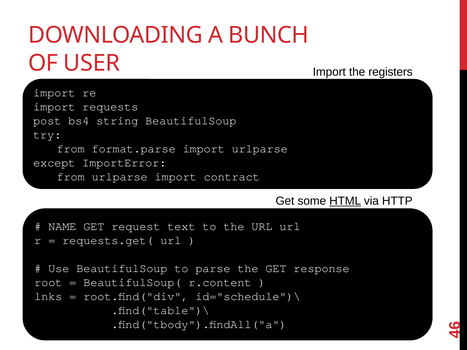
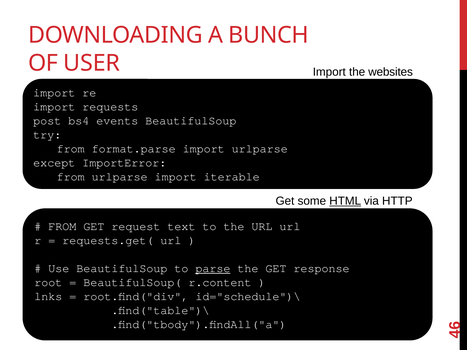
registers: registers -> websites (391, 72)
string: string -> events (117, 121)
contract: contract -> iterable (232, 177)
NAME: NAME -> FROM (62, 226)
parse underline: none -> present (213, 268)
